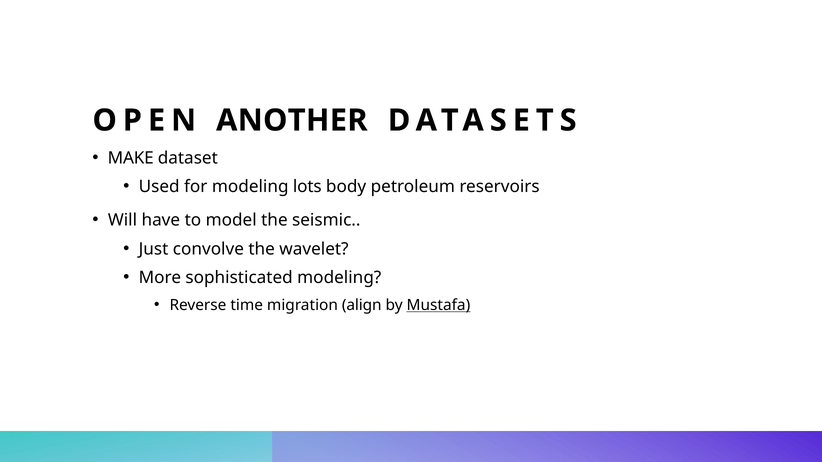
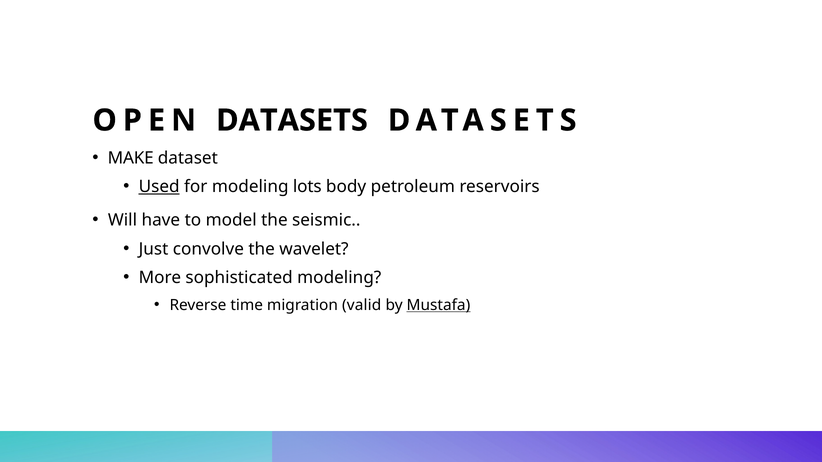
OPEN ANOTHER: ANOTHER -> DATASETS (292, 121)
Used underline: none -> present (159, 187)
align: align -> valid (362, 305)
